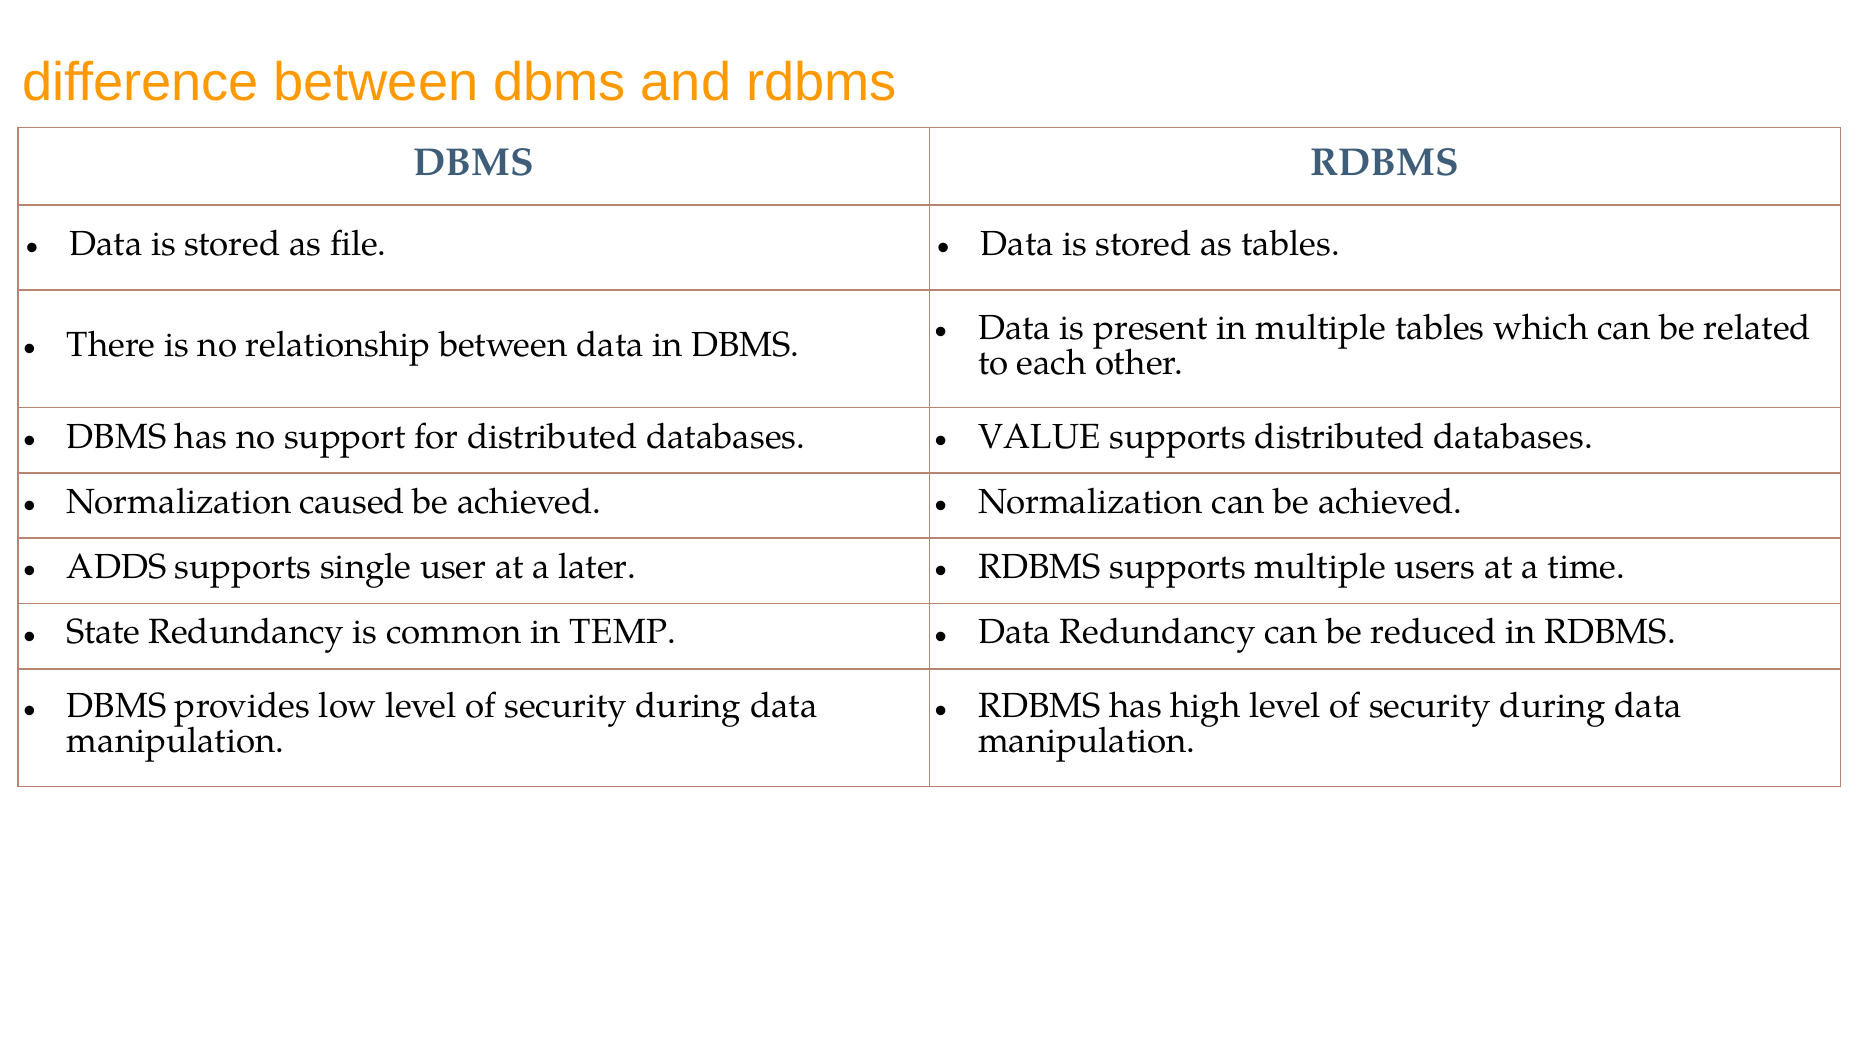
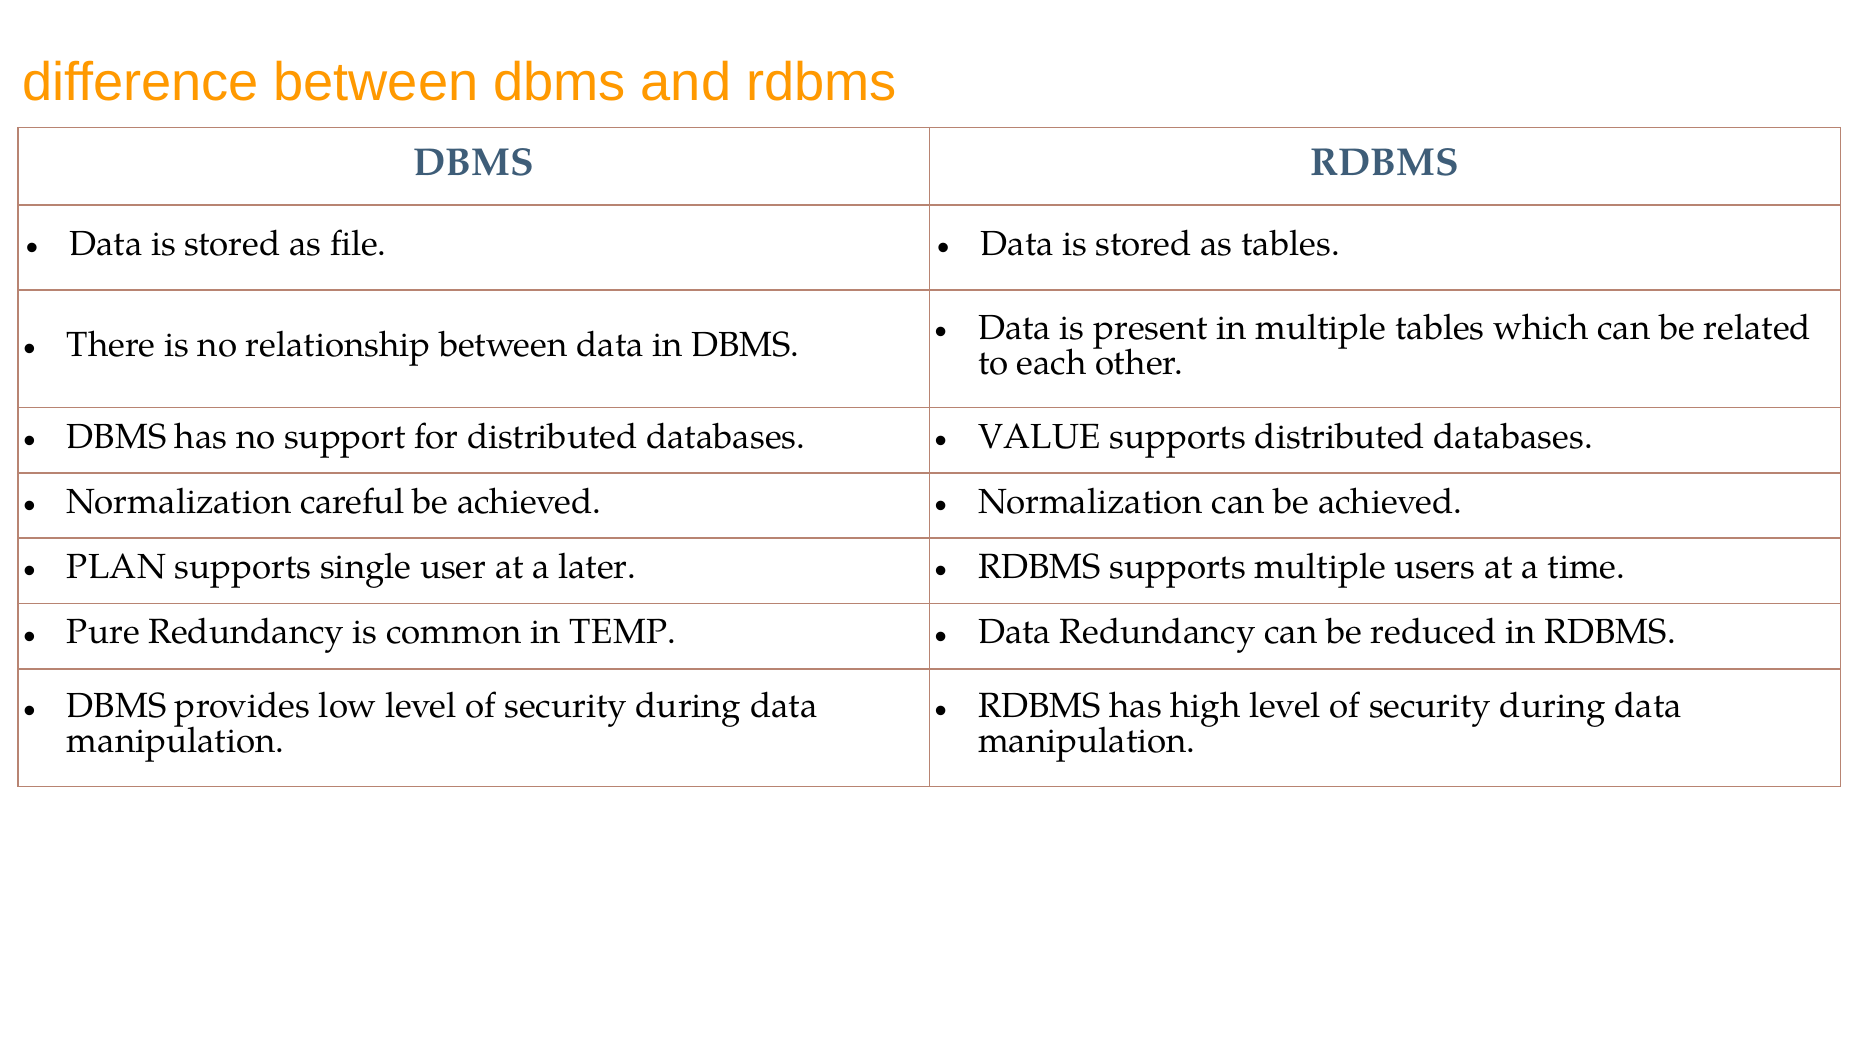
caused: caused -> careful (352, 502)
ADDS: ADDS -> PLAN (117, 567)
State: State -> Pure (103, 632)
